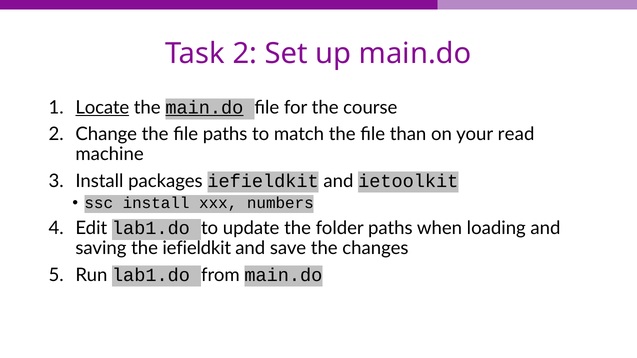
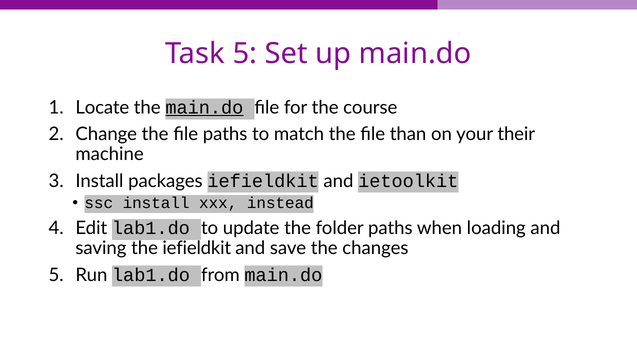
Task 2: 2 -> 5 (245, 54)
Locate underline: present -> none (102, 108)
read: read -> their (516, 134)
numbers: numbers -> instead (280, 203)
